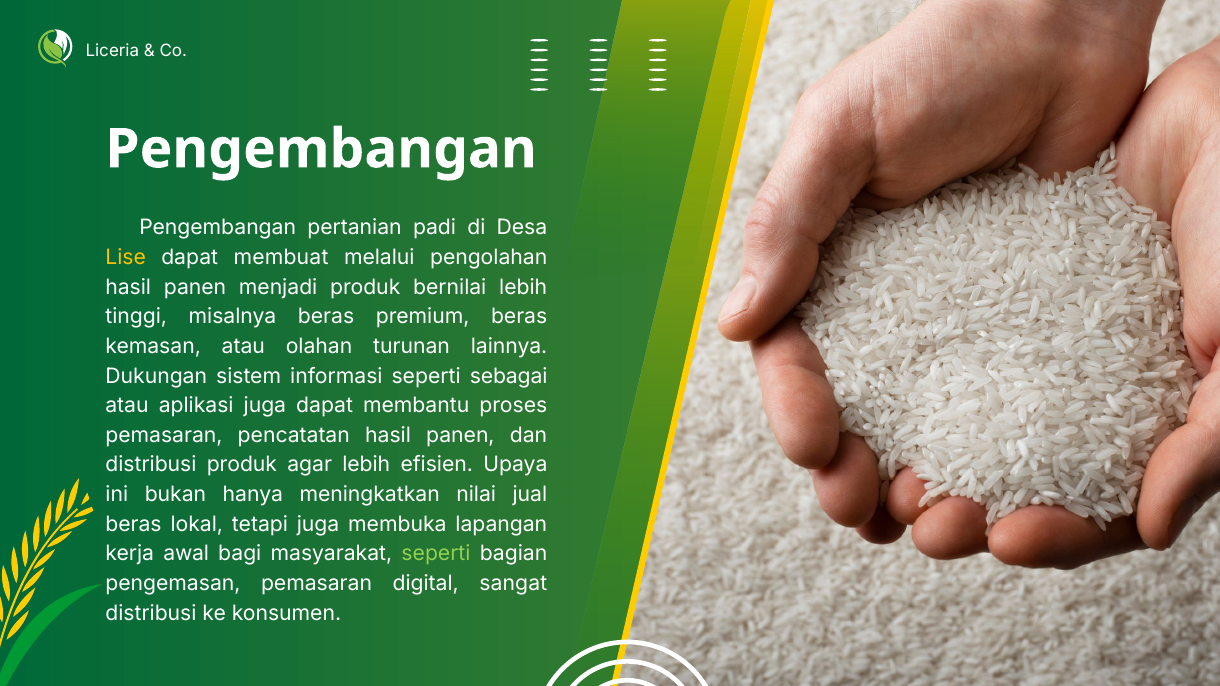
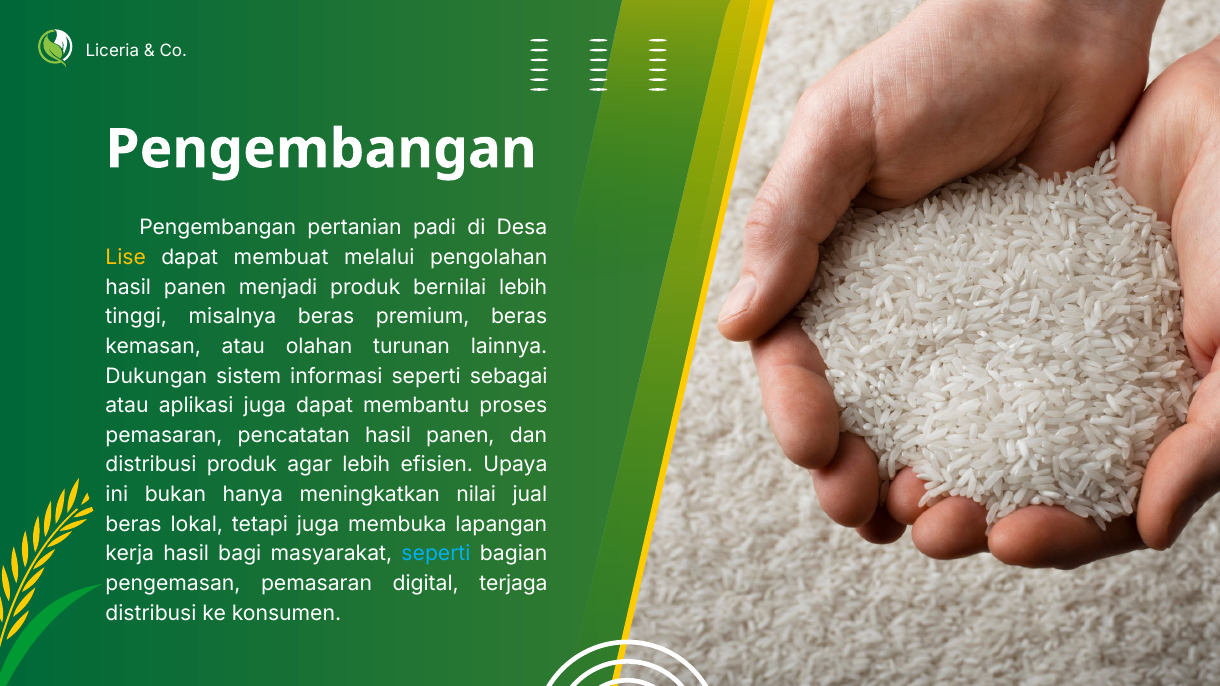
kerja awal: awal -> hasil (186, 554)
seperti colour: light green -> light blue (436, 554)
sangat: sangat -> terjaga (513, 584)
